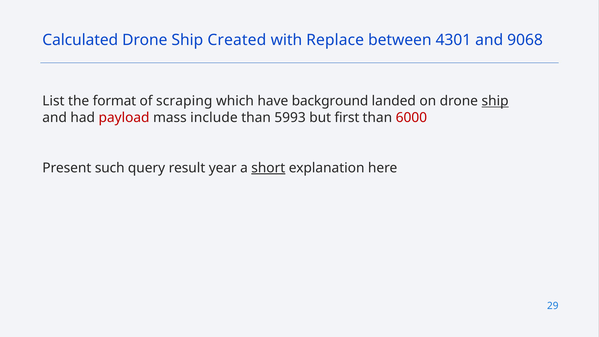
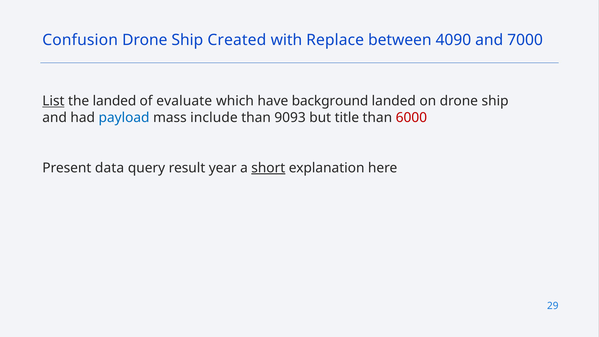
Calculated: Calculated -> Confusion (80, 40)
4301: 4301 -> 4090 (453, 40)
9068: 9068 -> 7000 (525, 40)
List underline: none -> present (53, 101)
the format: format -> landed (114, 101)
scraping: scraping -> evaluate (184, 101)
ship underline: present -> none (495, 101)
payload colour: red -> blue (124, 118)
5993: 5993 -> 9093 (290, 118)
first: first -> title (347, 118)
such: such -> data (110, 168)
